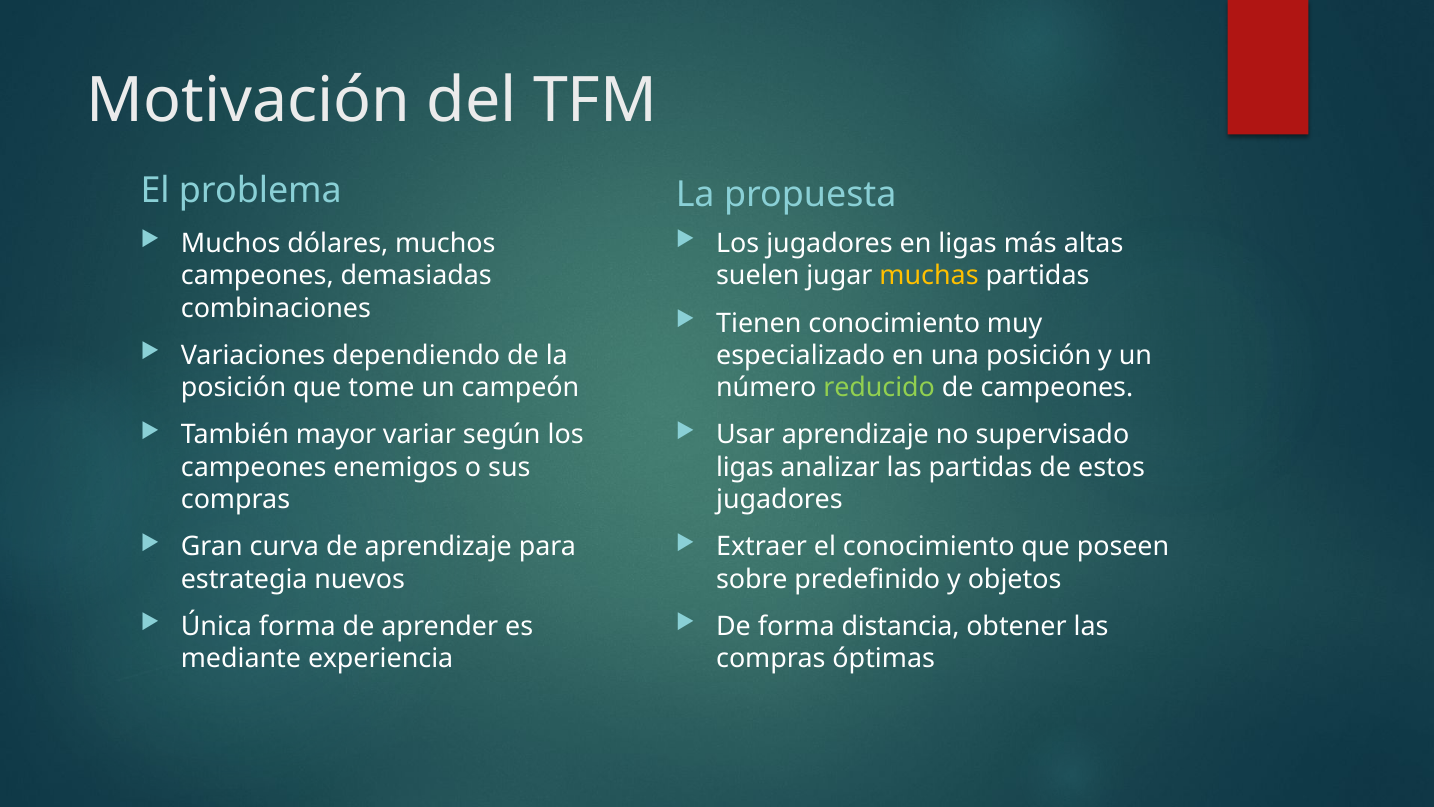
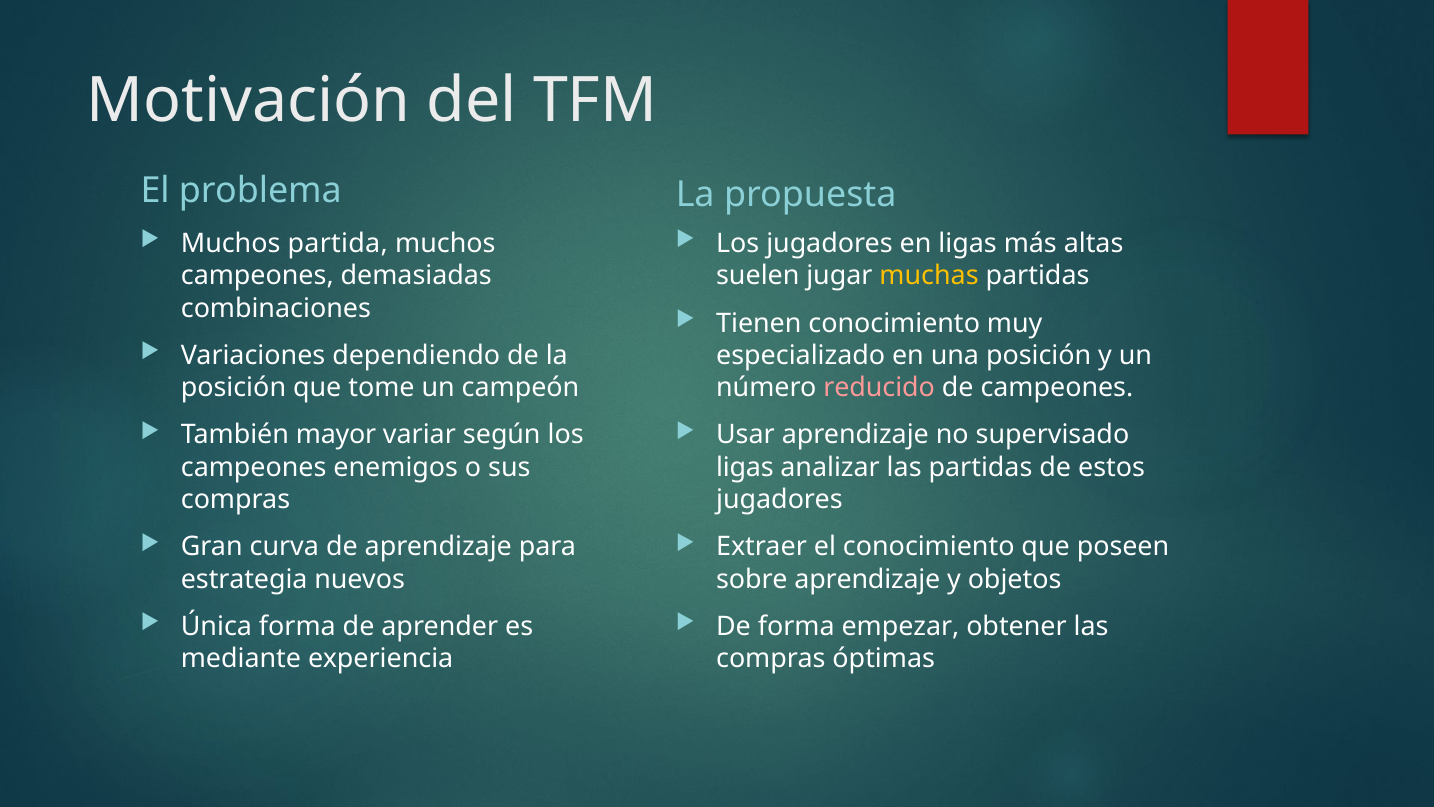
dólares: dólares -> partida (338, 244)
reducido colour: light green -> pink (879, 388)
sobre predefinido: predefinido -> aprendizaje (867, 579)
distancia: distancia -> empezar (900, 626)
